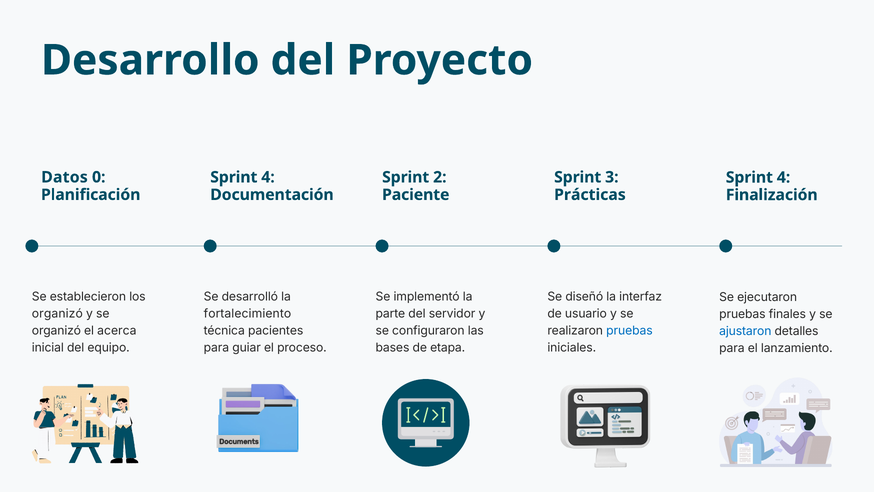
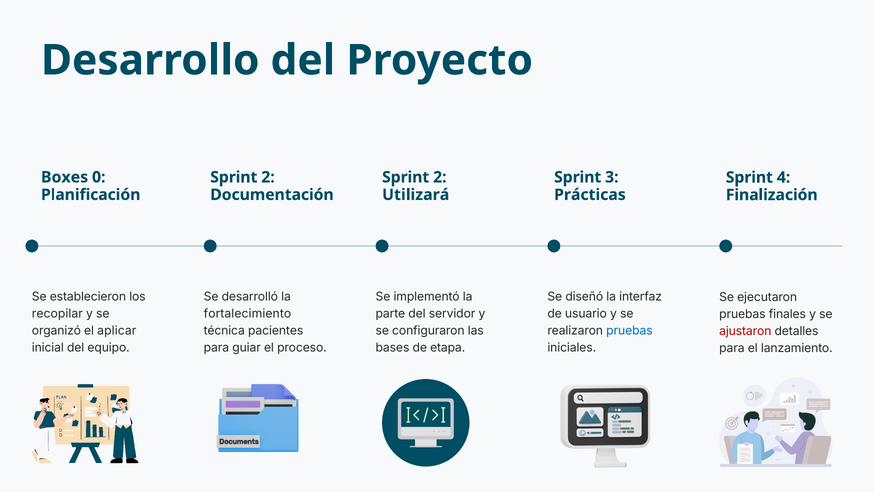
Datos: Datos -> Boxes (65, 177)
4: 4 -> 2 (268, 177)
Paciente: Paciente -> Utilizará (416, 195)
organizó: organizó -> recopilar (57, 314)
acerca: acerca -> aplicar (117, 331)
ajustaron colour: blue -> red (745, 331)
